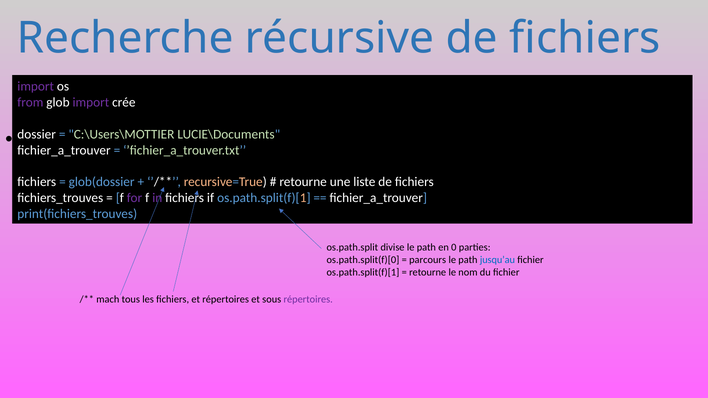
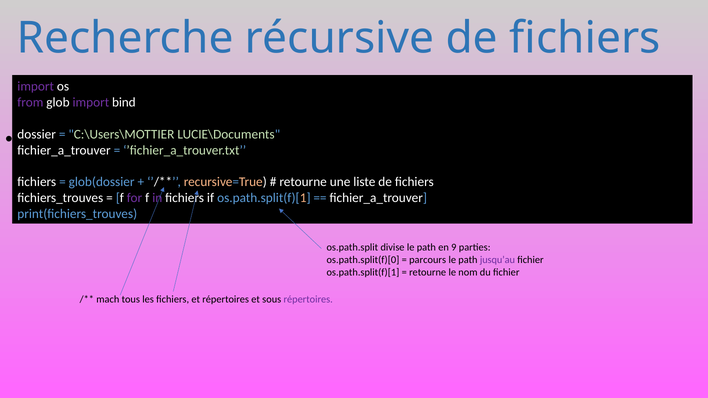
crée: crée -> bind (124, 103)
0: 0 -> 9 (454, 248)
jusqu’au colour: blue -> purple (497, 260)
